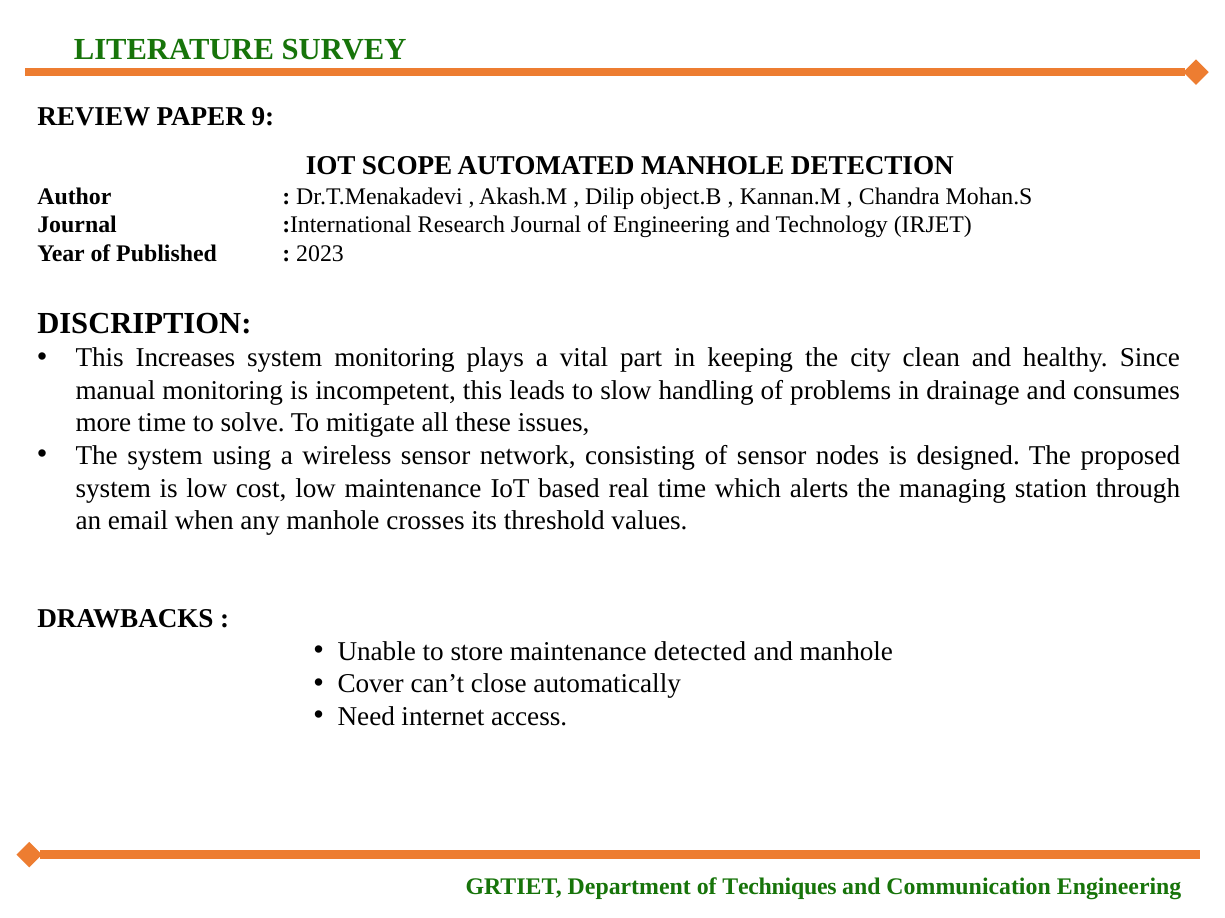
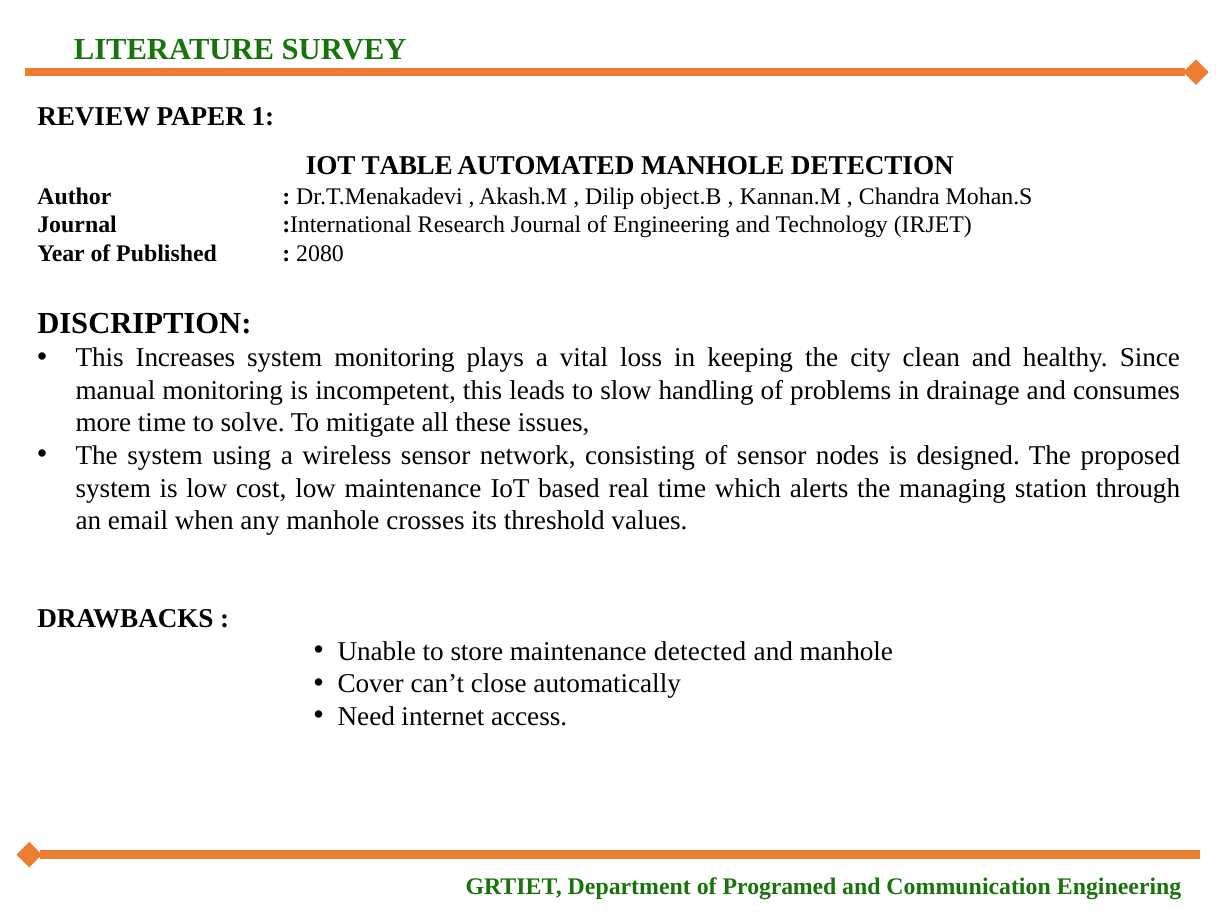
9: 9 -> 1 (263, 116)
SCOPE: SCOPE -> TABLE (407, 166)
2023: 2023 -> 2080 (320, 254)
part: part -> loss (641, 358)
Techniques: Techniques -> Programed (779, 887)
